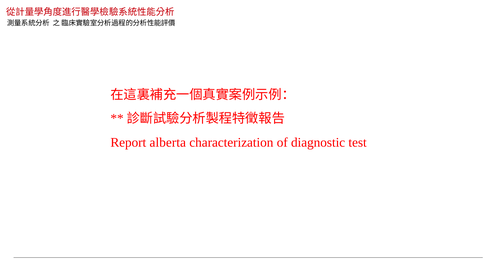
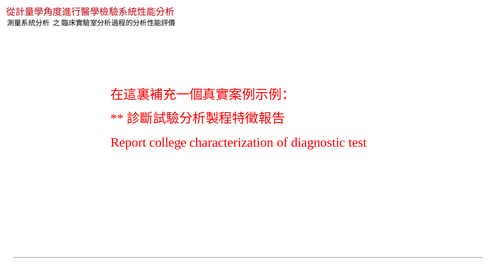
alberta: alberta -> college (168, 142)
